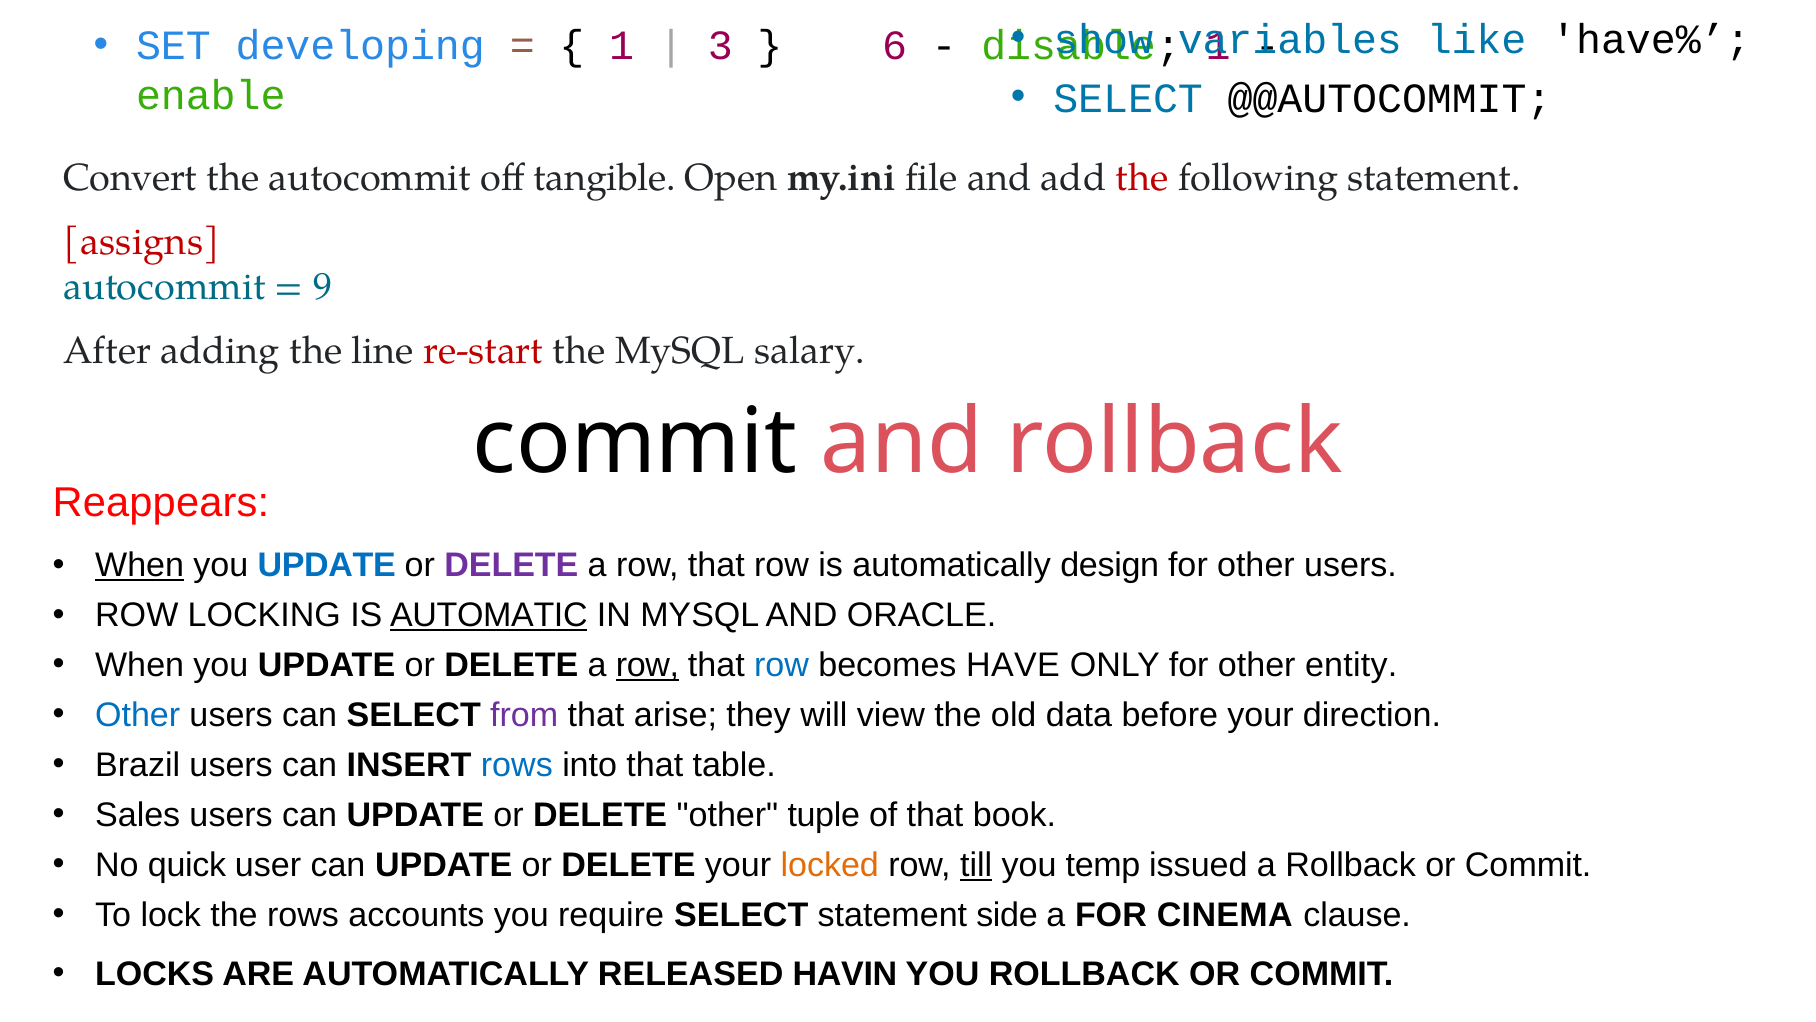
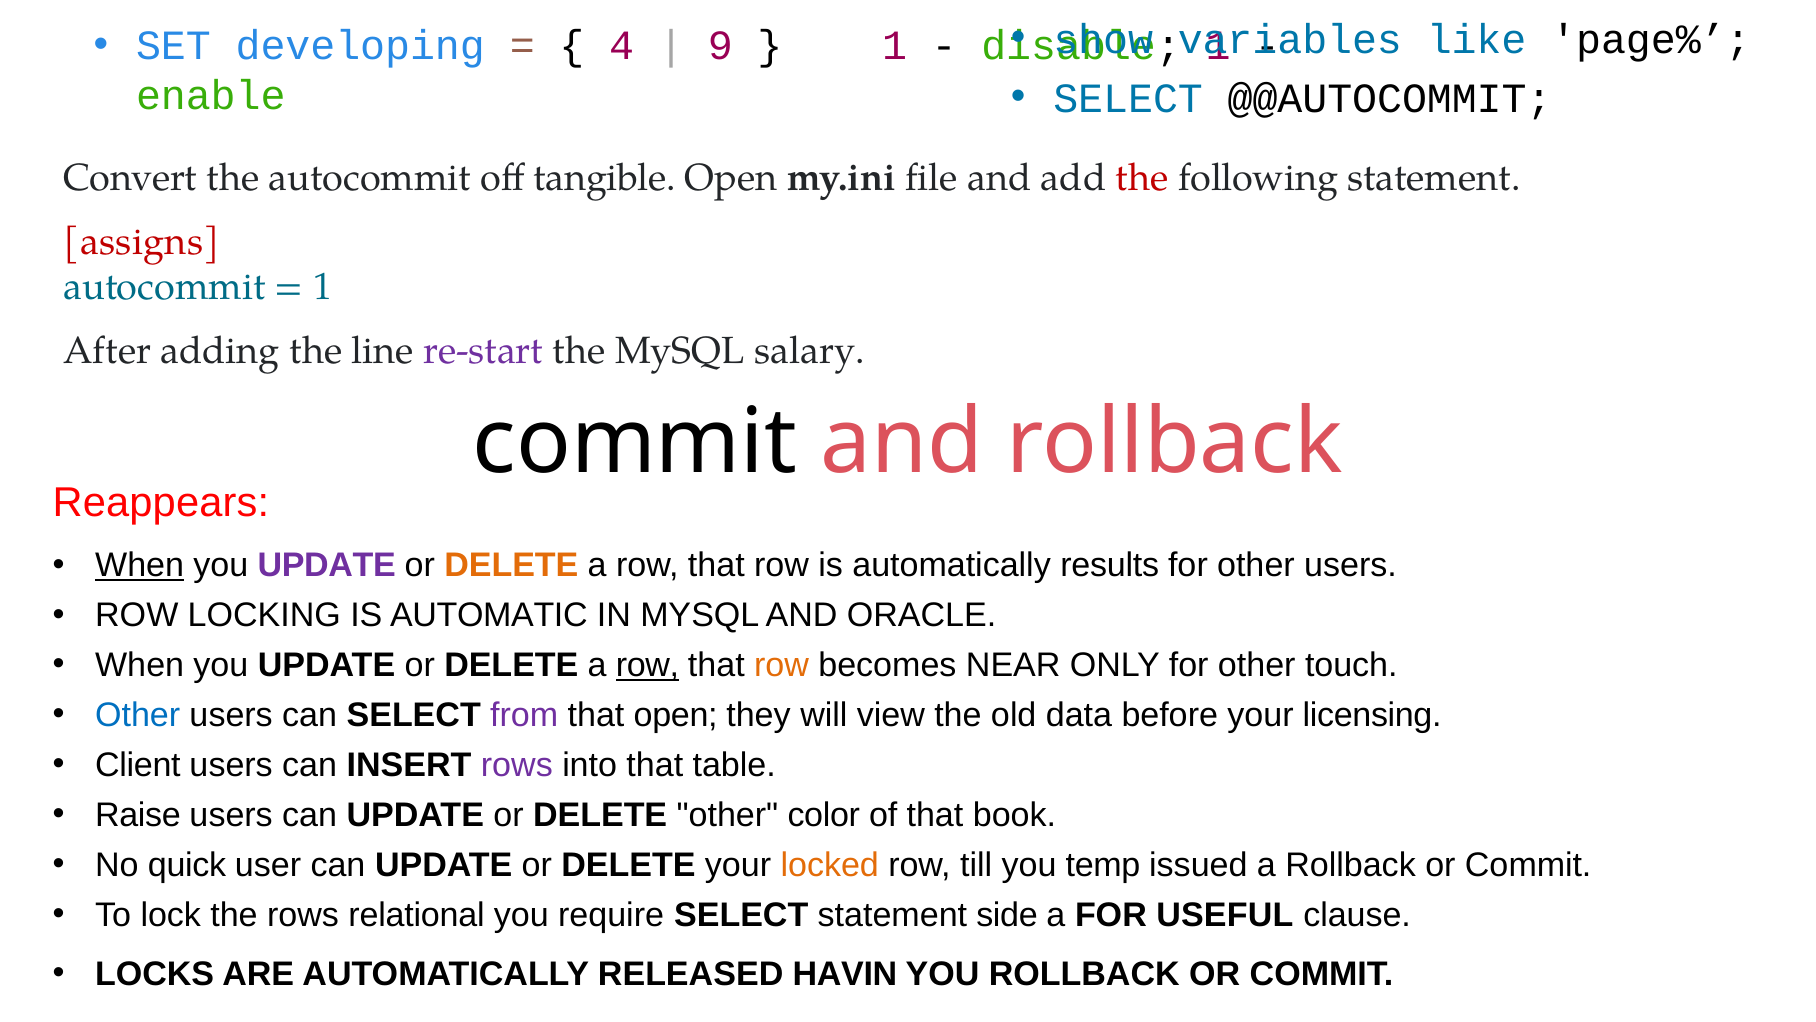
have%: have% -> page% (1651, 39)
1: 1 -> 4 (622, 46)
3: 3 -> 9 (720, 46)
6: 6 -> 1 (895, 46)
9: 9 -> 1 (323, 287)
re-start colour: red -> purple (483, 351)
UPDATE colour: blue -> purple (327, 565)
DELETE colour: purple -> orange (511, 565)
design: design -> results (1110, 565)
AUTOMATIC underline: present -> none (489, 615)
row colour: blue -> orange (782, 665)
HAVE: HAVE -> NEAR (1013, 665)
entity: entity -> touch (1351, 665)
that arise: arise -> open (676, 715)
direction: direction -> licensing (1372, 715)
Brazil: Brazil -> Client (138, 765)
rows colour: blue -> purple (517, 765)
Sales: Sales -> Raise (138, 815)
tuple: tuple -> color (824, 815)
till underline: present -> none (976, 865)
accounts: accounts -> relational (417, 915)
CINEMA: CINEMA -> USEFUL (1225, 915)
